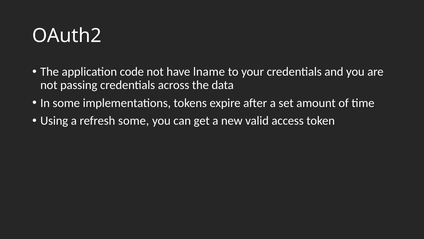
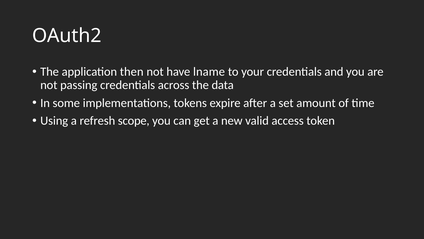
code: code -> then (132, 72)
refresh some: some -> scope (134, 121)
